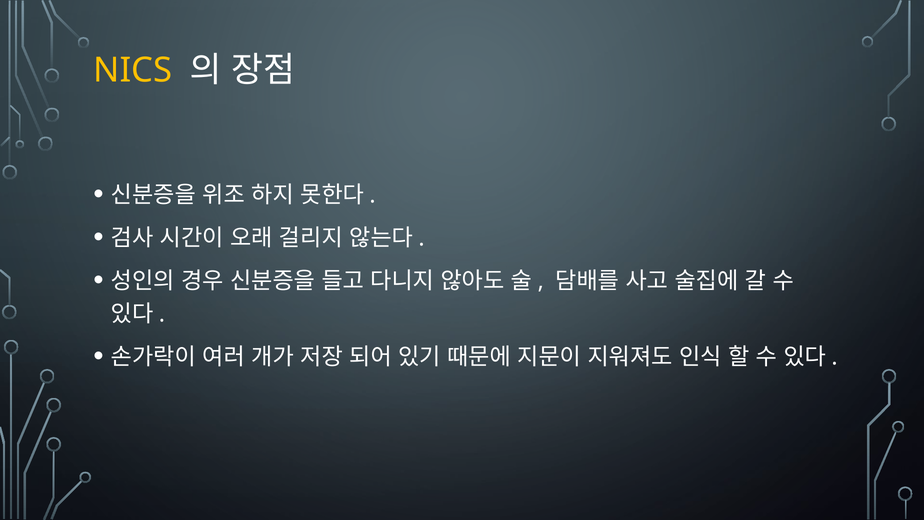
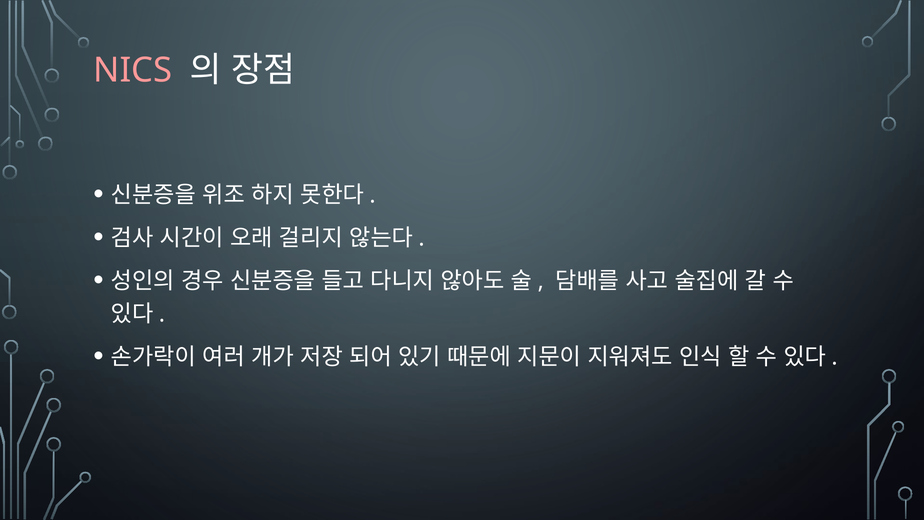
NICS colour: yellow -> pink (133, 70)
